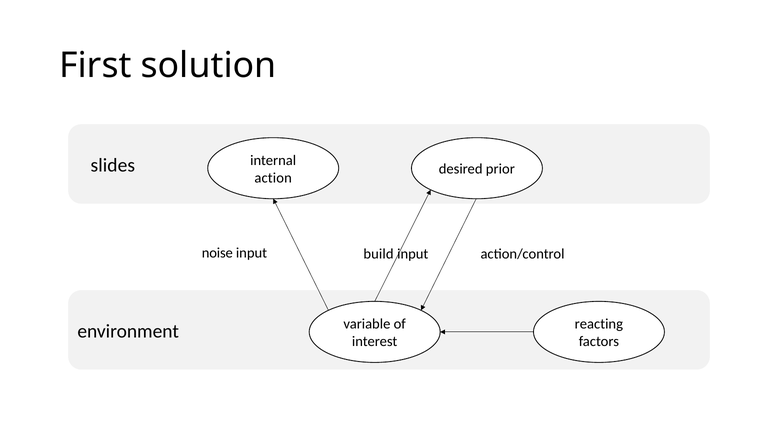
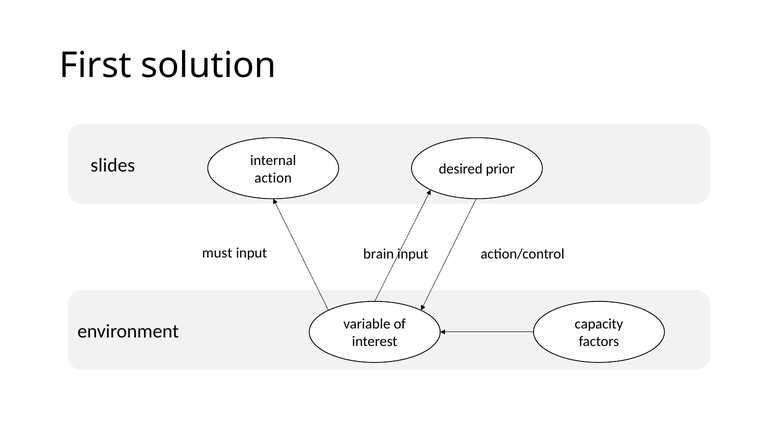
noise: noise -> must (217, 253)
build: build -> brain (379, 254)
reacting: reacting -> capacity (599, 325)
